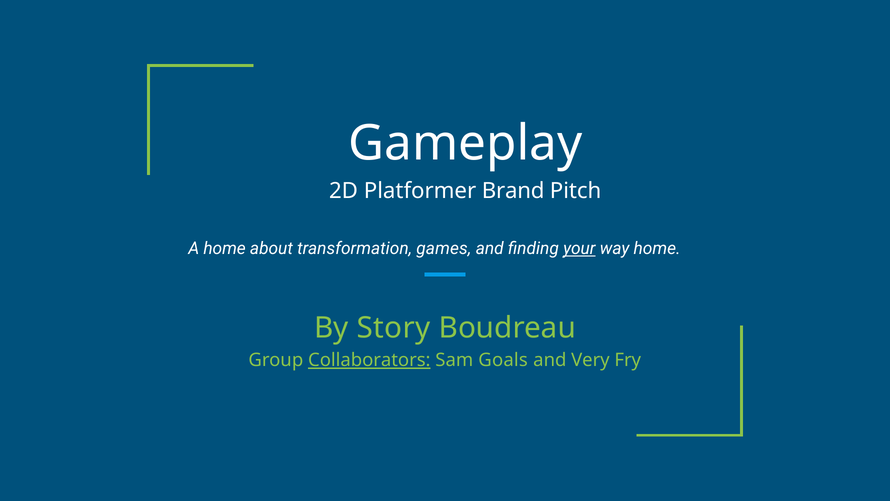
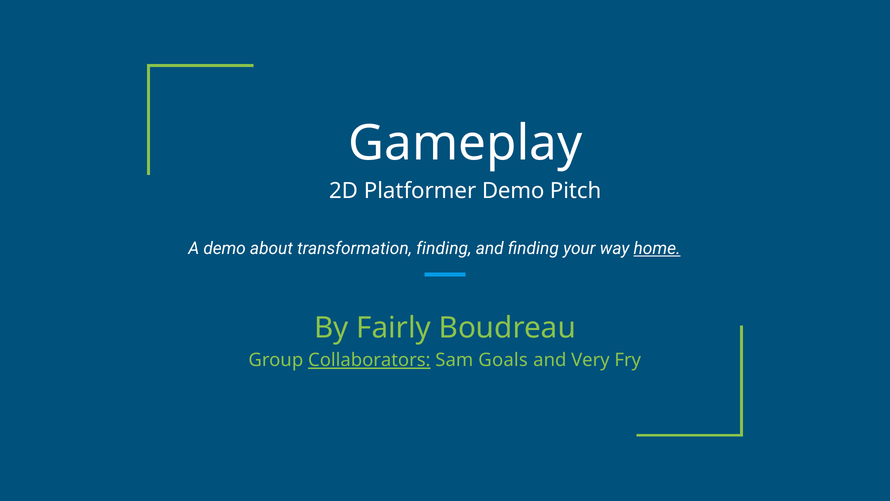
Platformer Brand: Brand -> Demo (513, 191)
A home: home -> demo (225, 248)
transformation games: games -> finding (444, 248)
your underline: present -> none (579, 248)
home underline: none -> present (657, 248)
Story: Story -> Fairly (394, 328)
